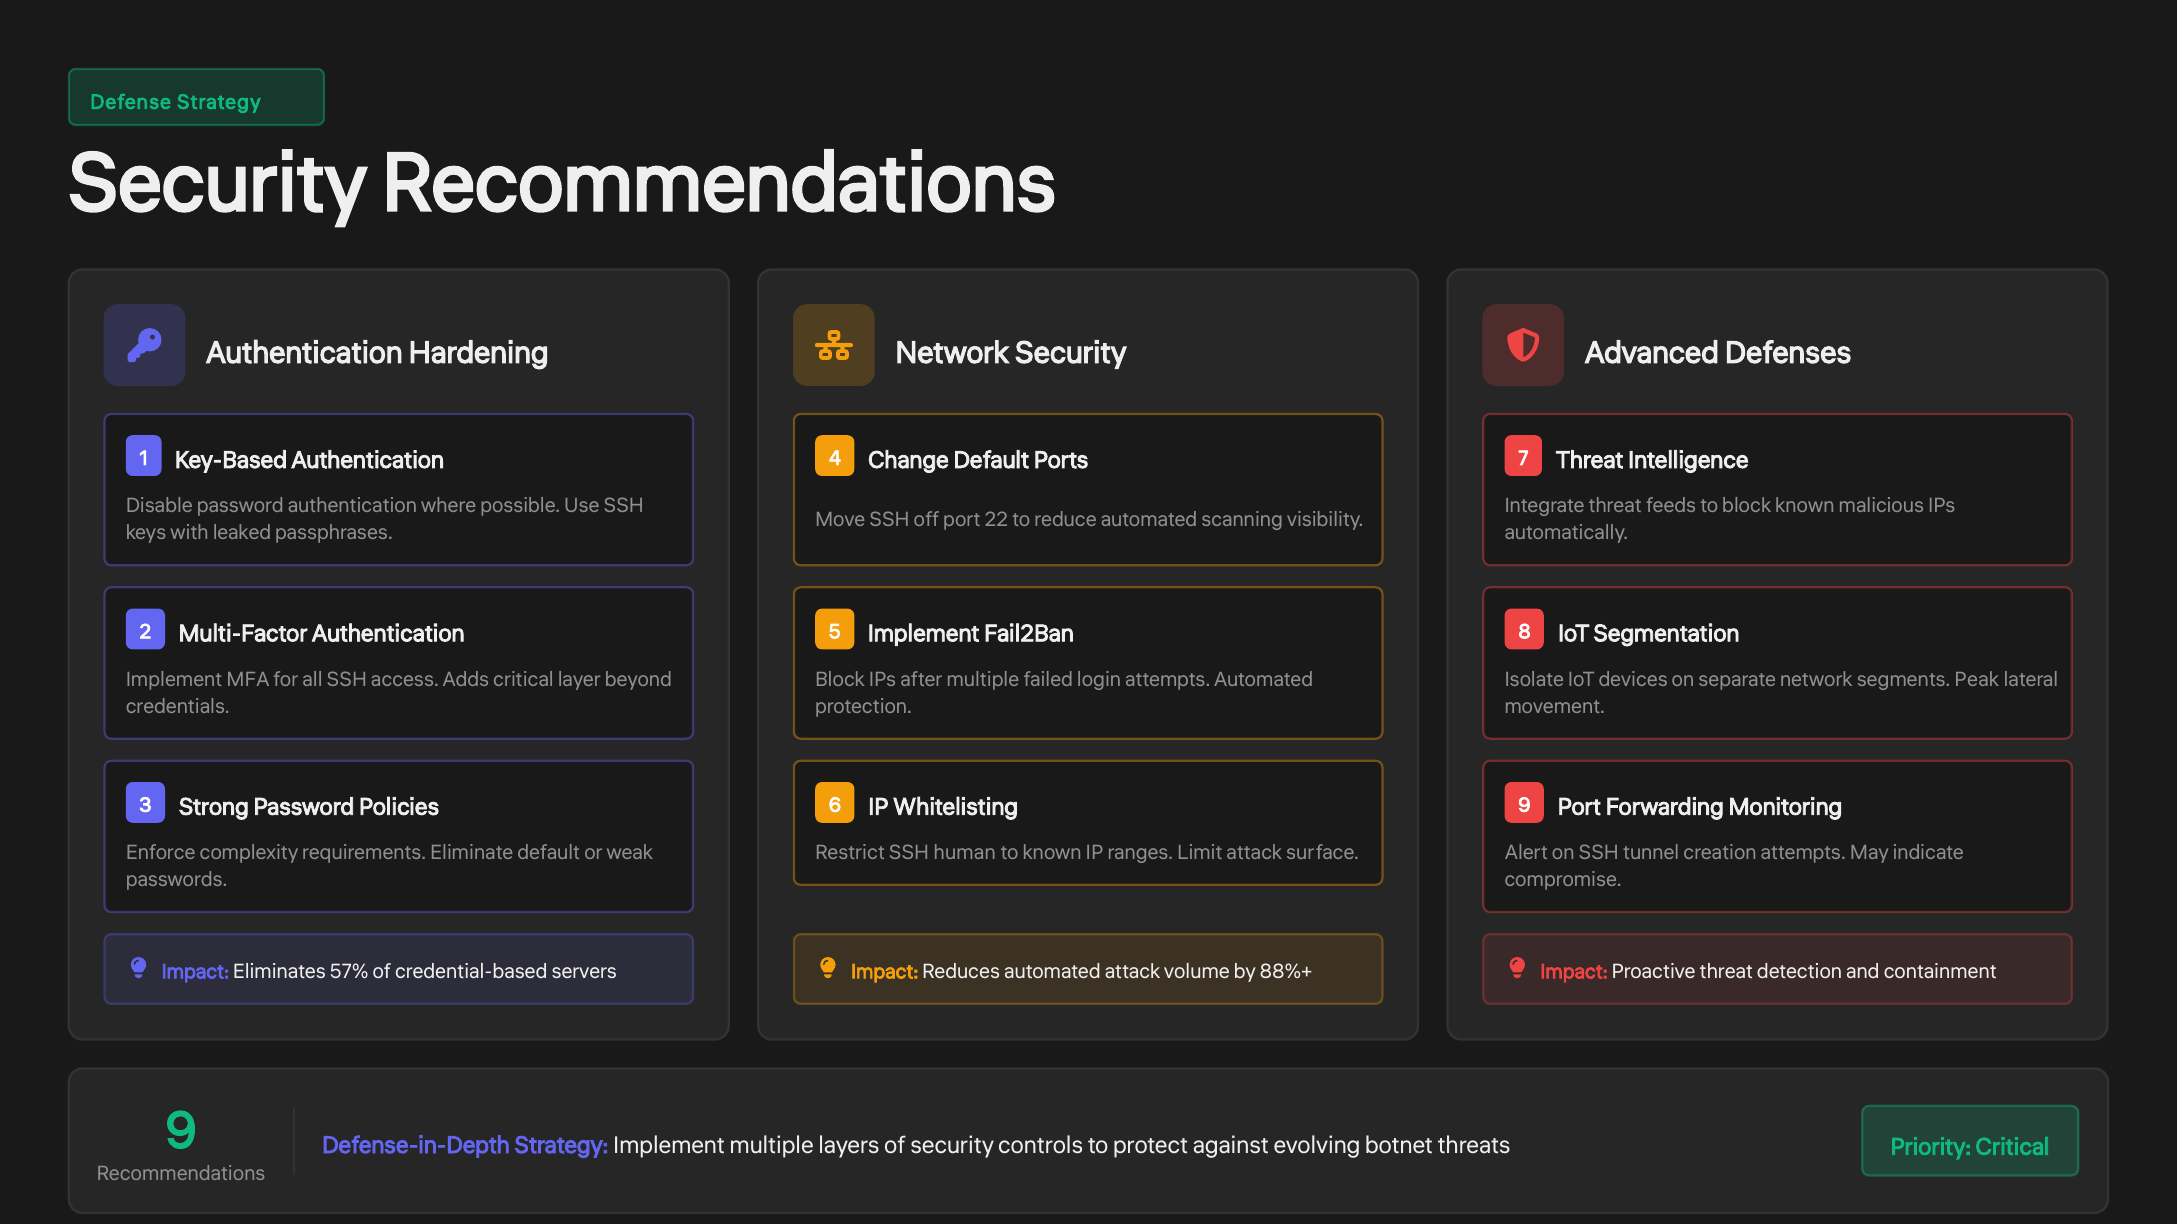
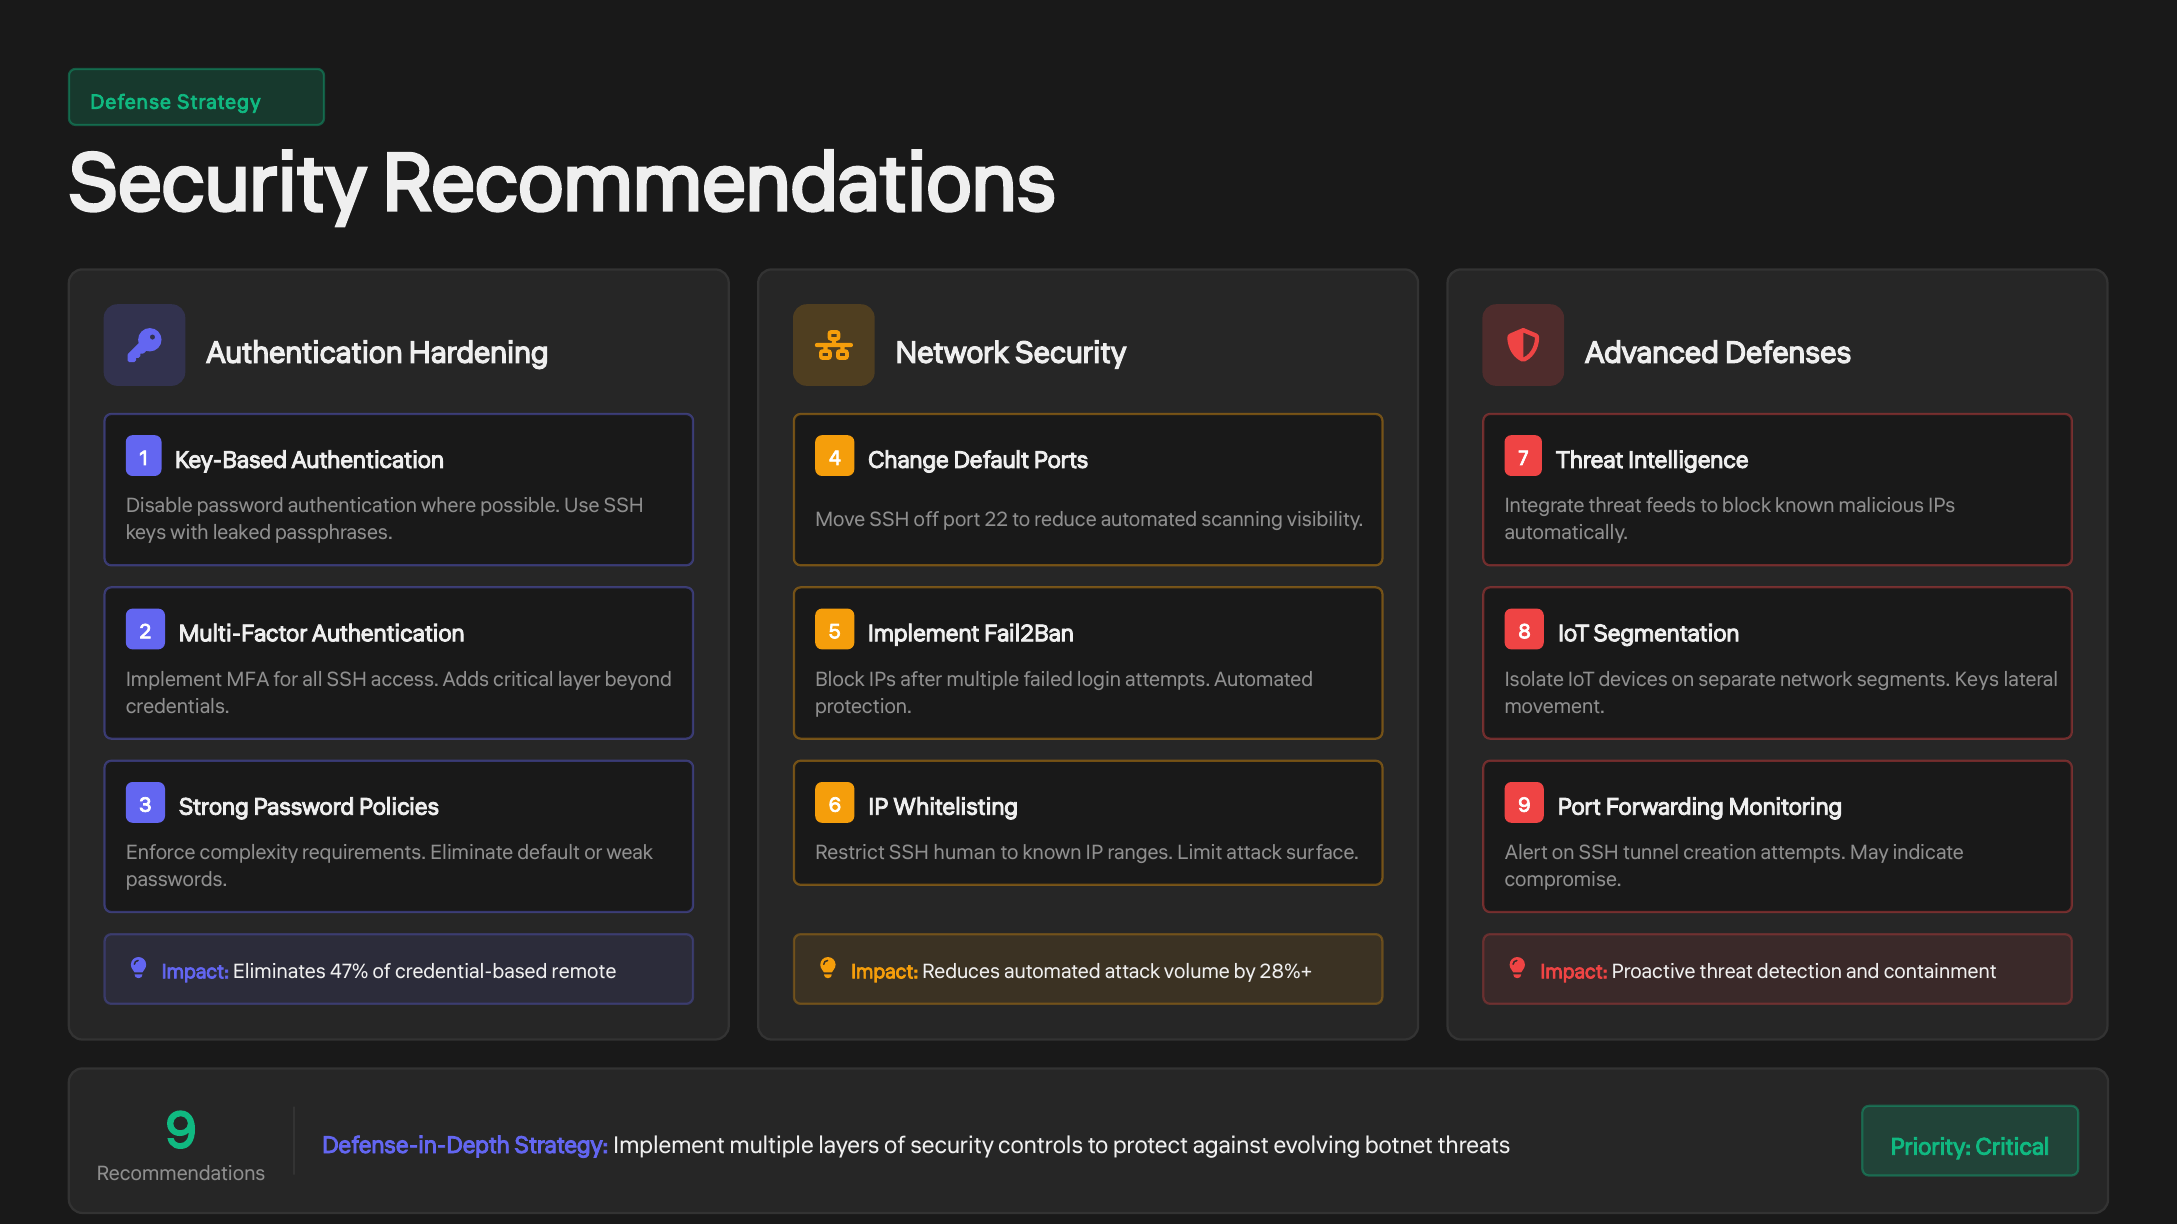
segments Peak: Peak -> Keys (1977, 680)
57%: 57% -> 47% (349, 972)
servers: servers -> remote (584, 972)
88%+: 88%+ -> 28%+ (1286, 972)
